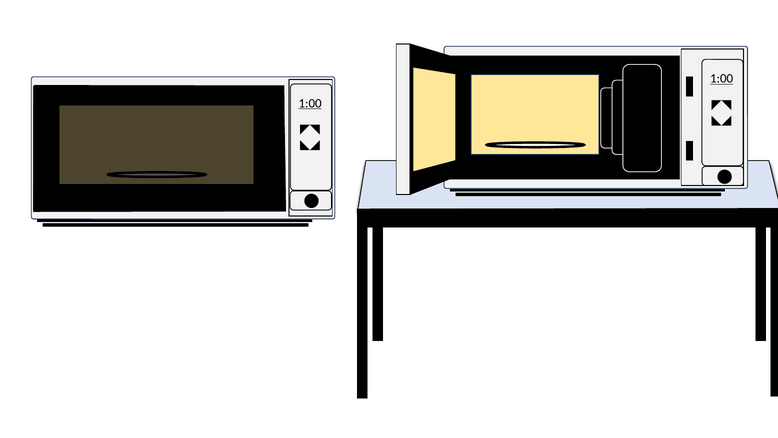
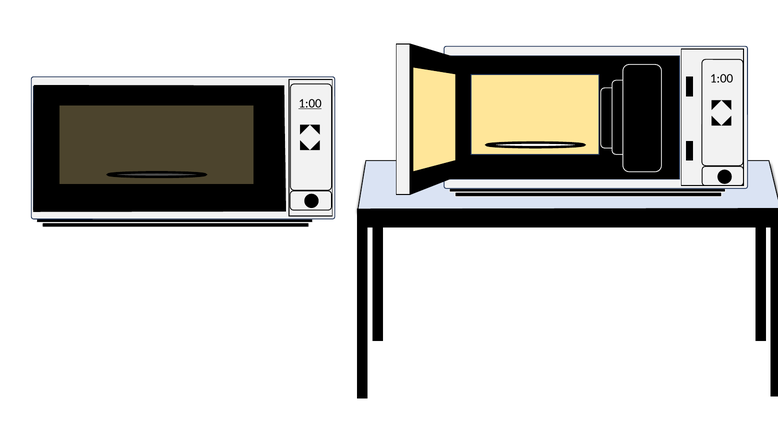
1:00 underline: present -> none (722, 79)
